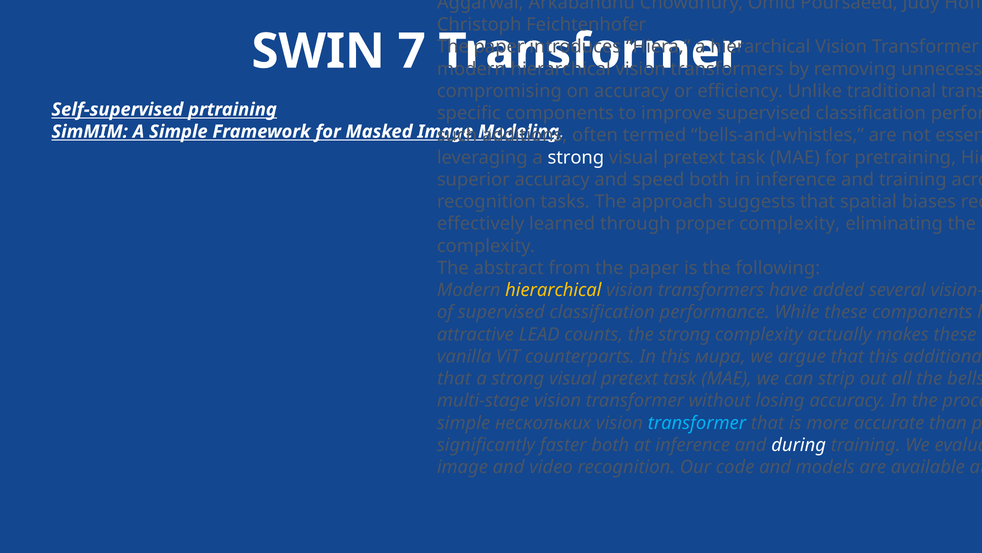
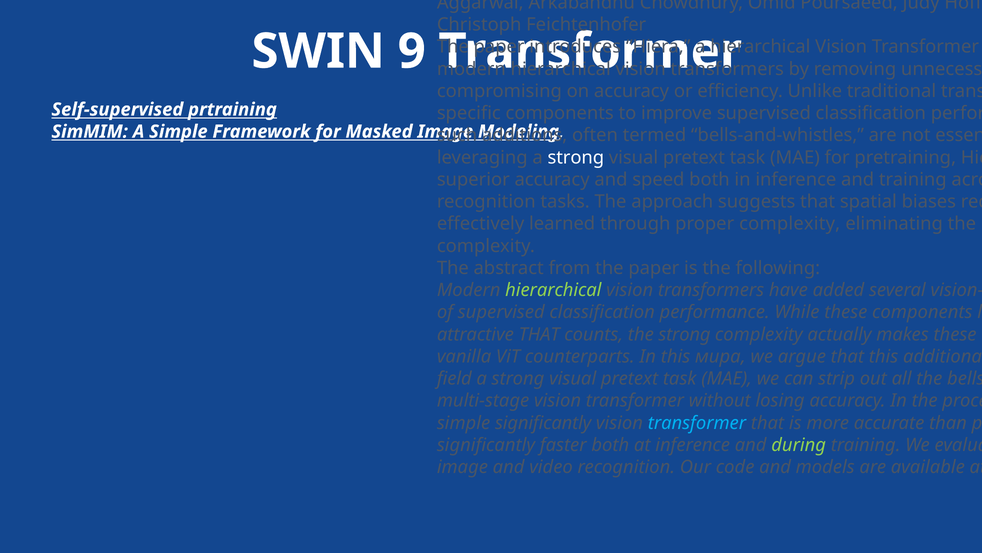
7: 7 -> 9 (412, 51)
hierarchical colour: yellow -> light green (553, 290)
attractive LEAD: LEAD -> THAT (539, 334)
that: that -> field (454, 378)
simple нескольких: нескольких -> significantly (543, 422)
during colour: white -> light green (799, 445)
